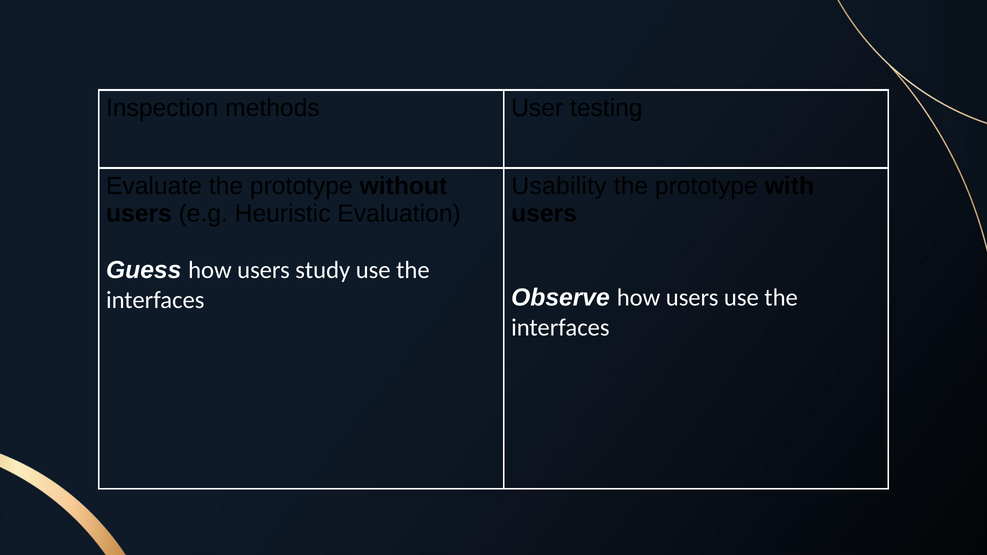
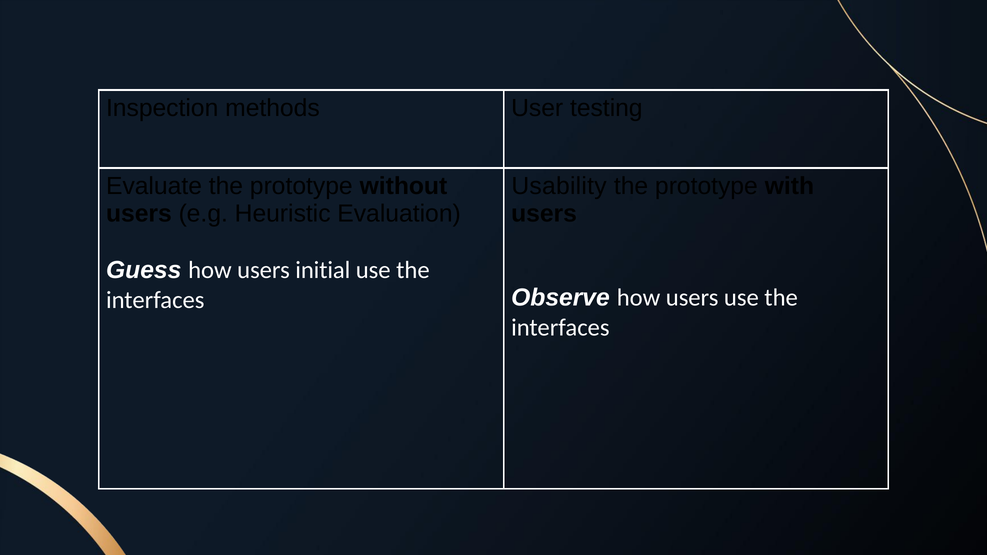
study: study -> initial (323, 270)
